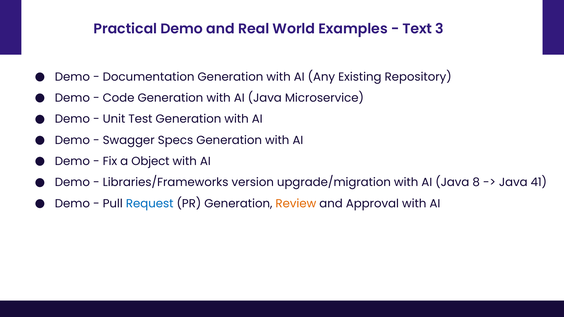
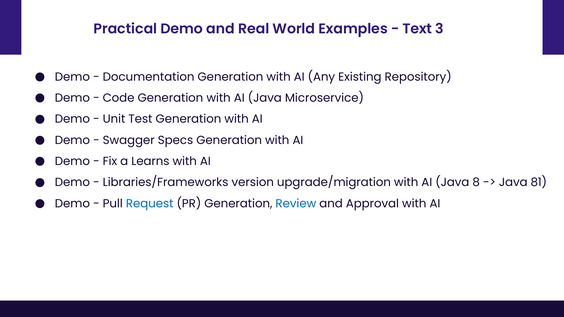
Object: Object -> Learns (150, 161)
41: 41 -> 81 (539, 183)
Review colour: orange -> blue (296, 204)
